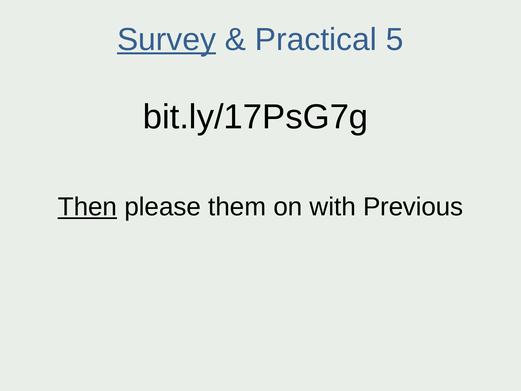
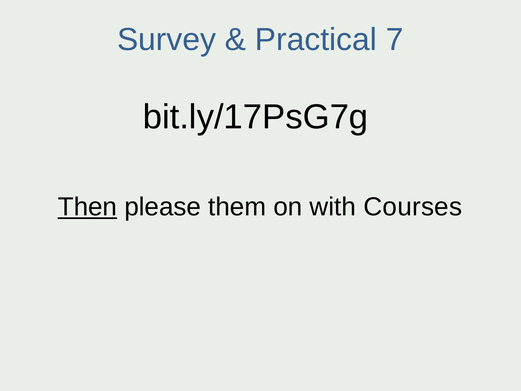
Survey underline: present -> none (167, 40)
5: 5 -> 7 (395, 40)
Previous: Previous -> Courses (413, 207)
